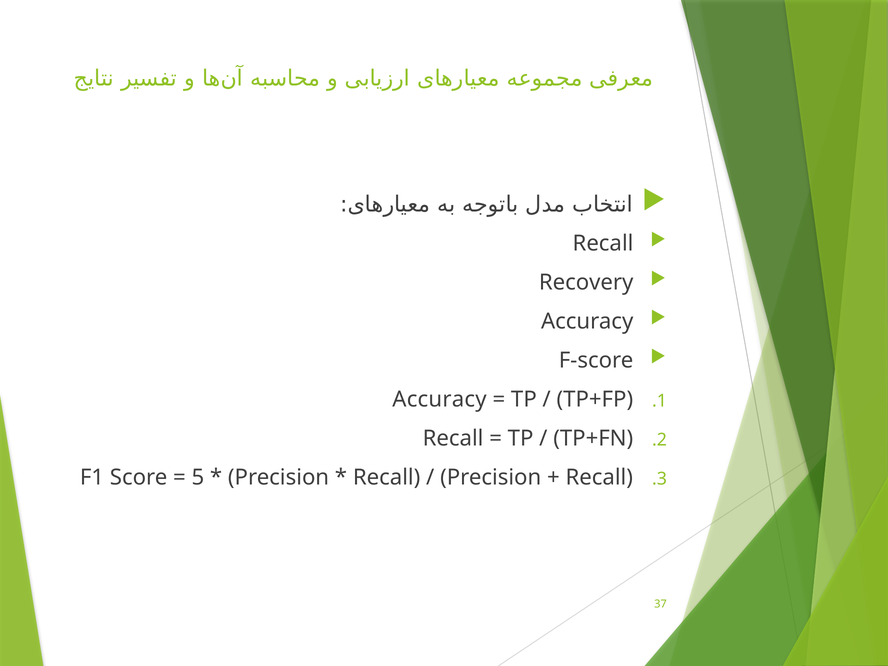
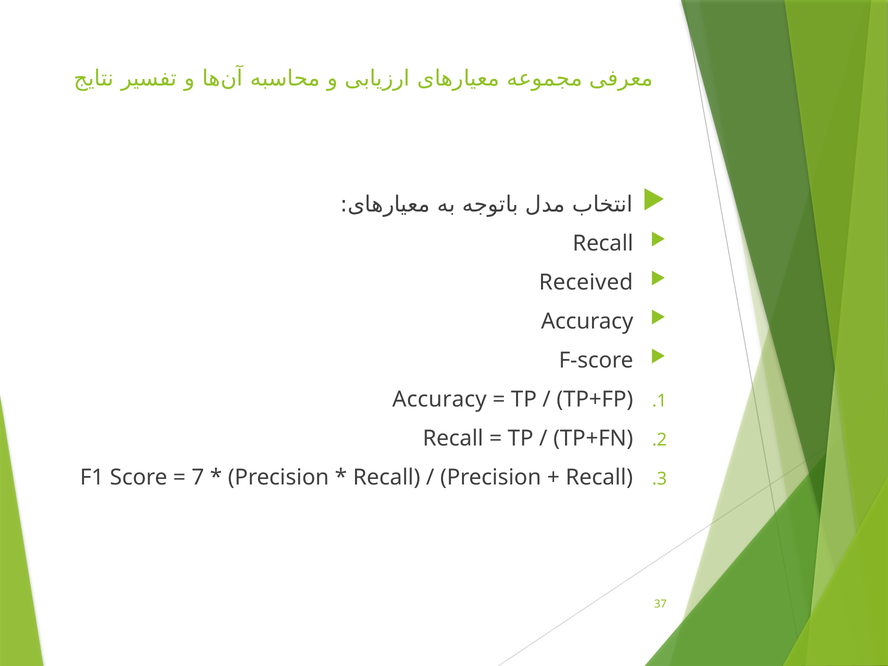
Recovery: Recovery -> Received (586, 282)
5: 5 -> 7 (198, 477)
